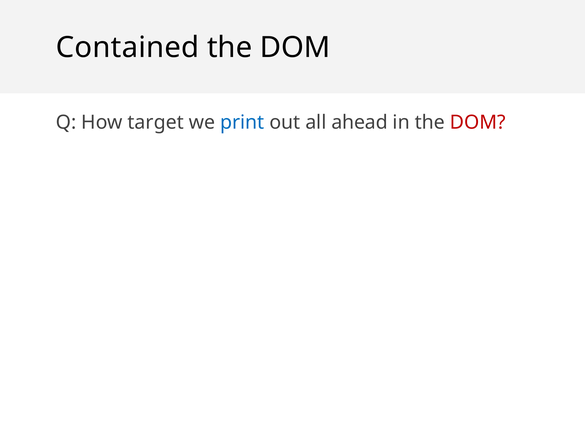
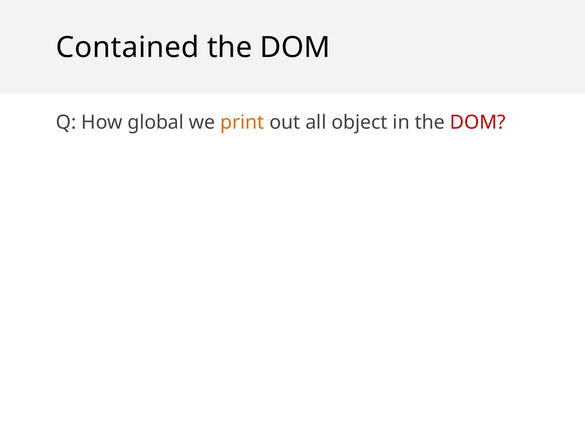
target: target -> global (156, 122)
print colour: blue -> orange (242, 122)
ahead: ahead -> object (360, 122)
